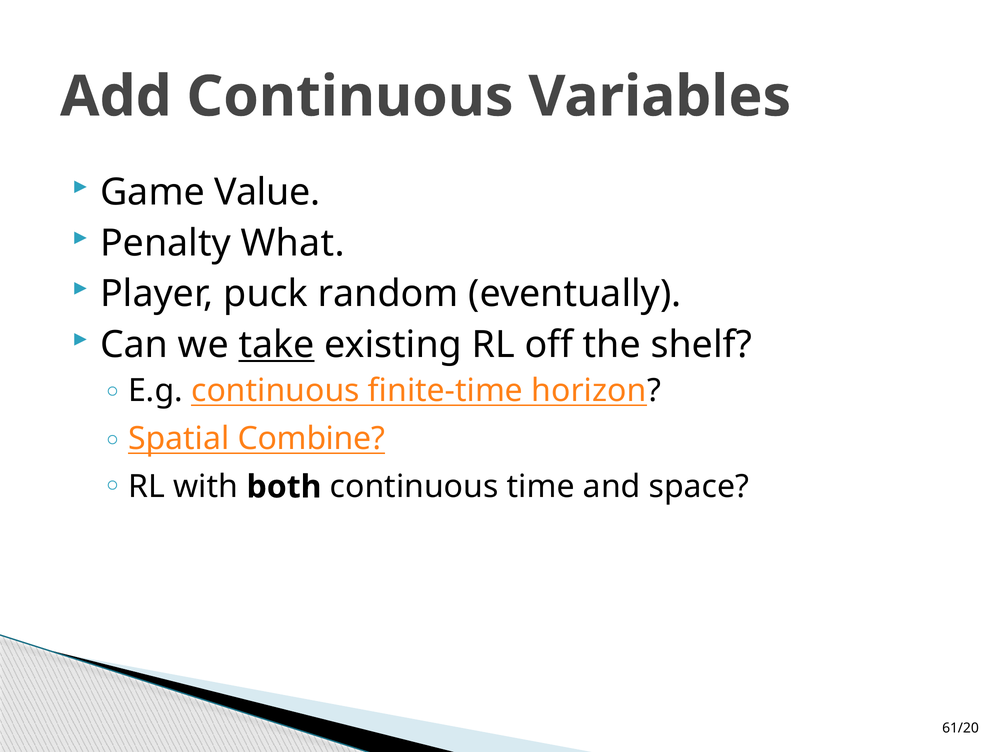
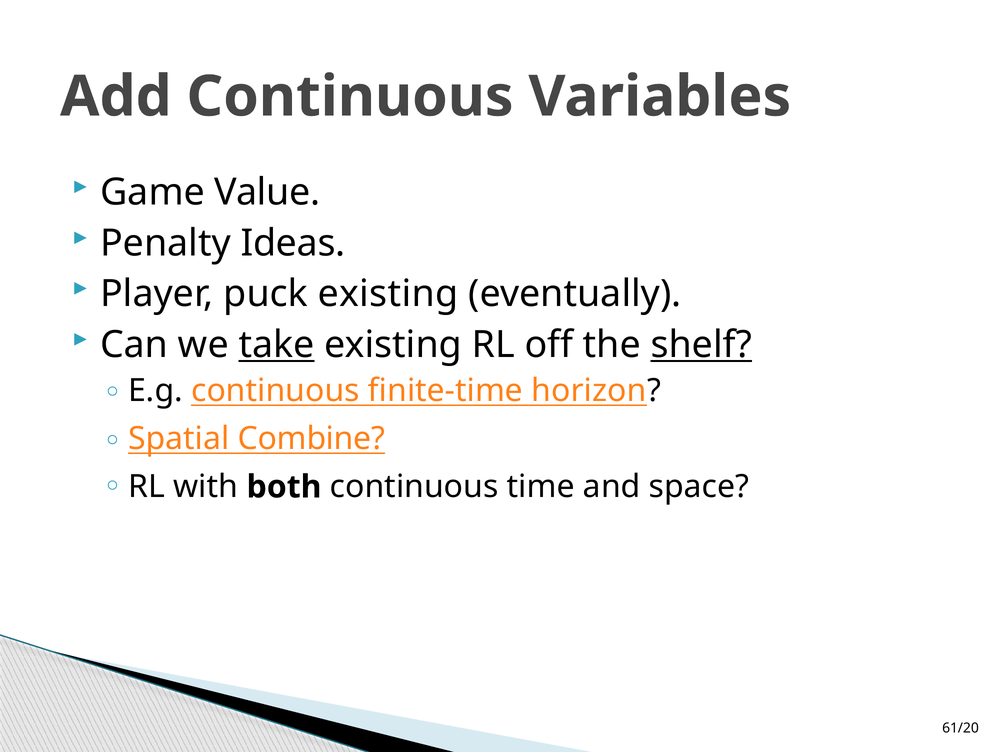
What: What -> Ideas (293, 243)
puck random: random -> existing (388, 294)
shelf underline: none -> present (701, 345)
